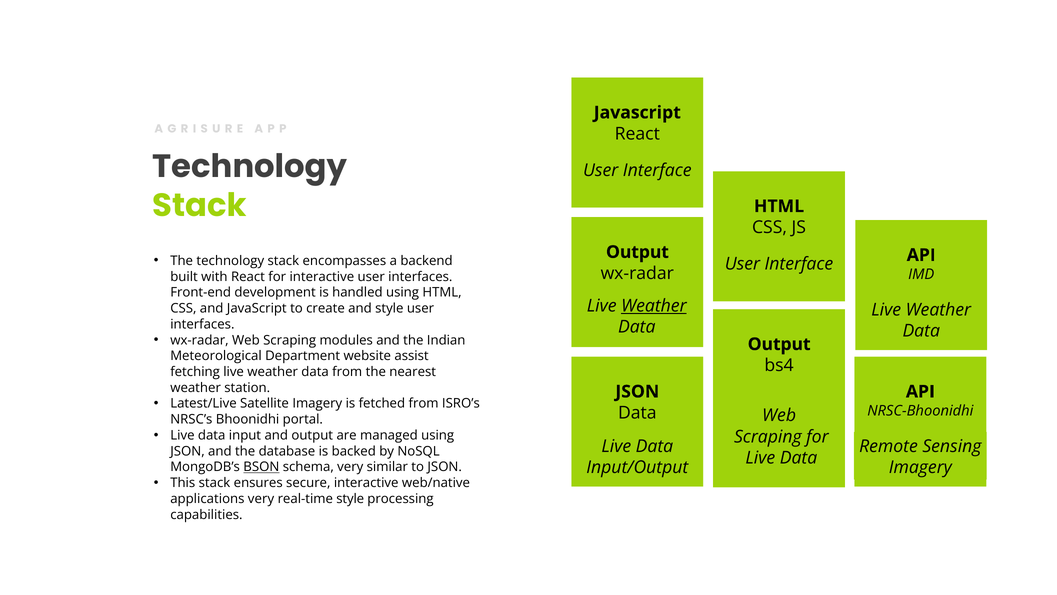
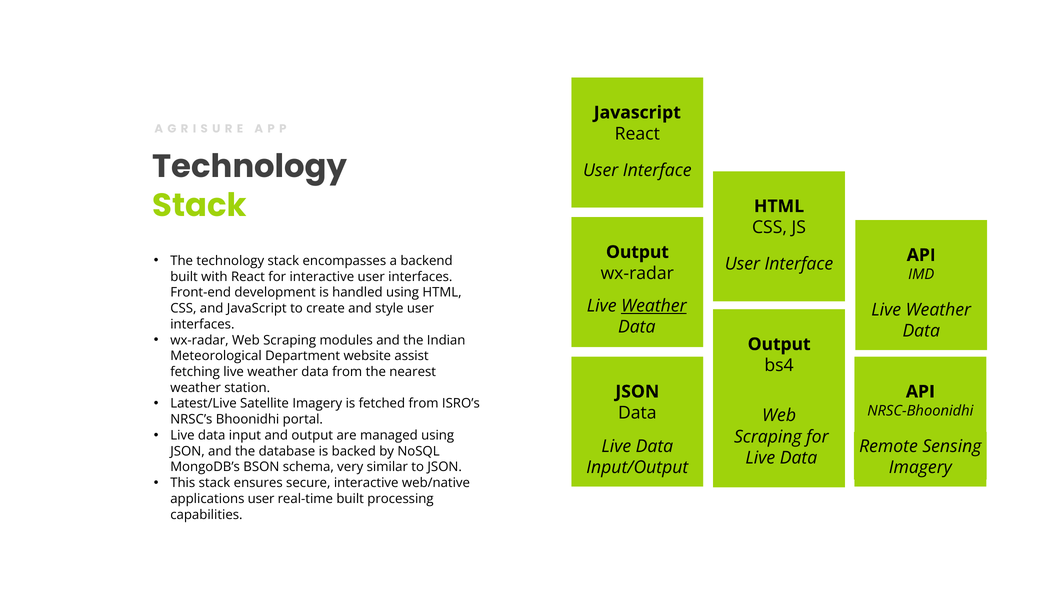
BSON underline: present -> none (261, 467)
applications very: very -> user (261, 498)
real-time style: style -> built (350, 498)
